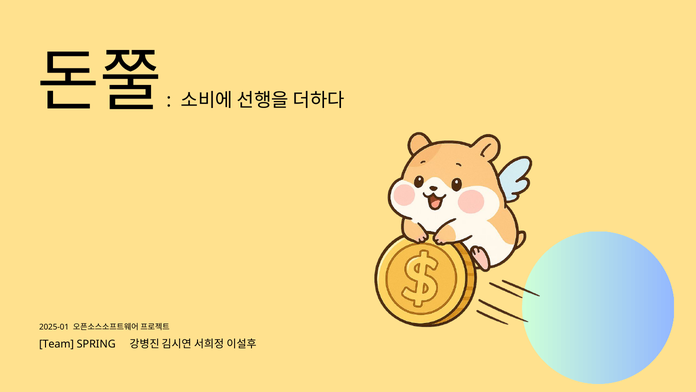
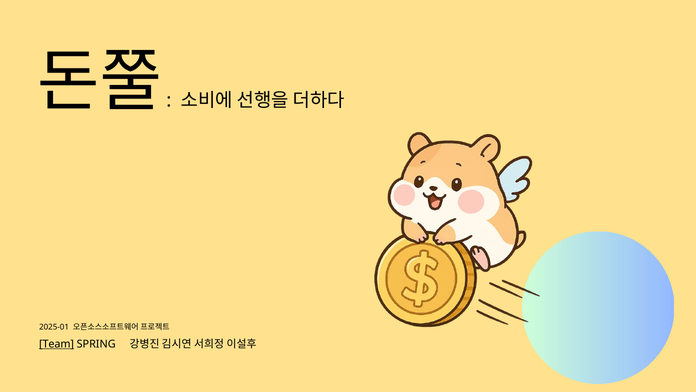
Team underline: none -> present (57, 344)
